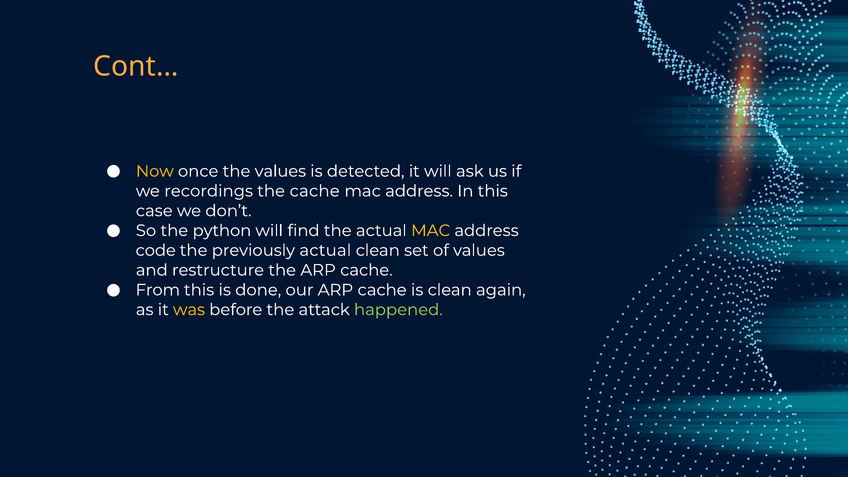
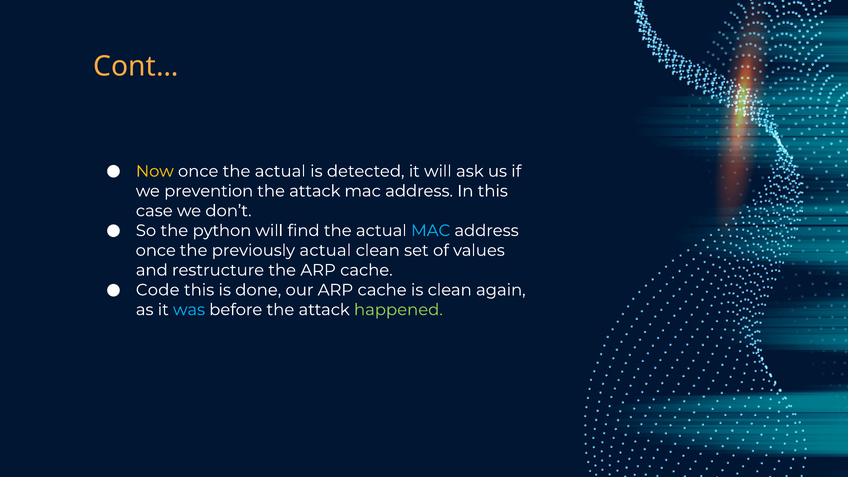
once the values: values -> actual (280, 171)
recordings: recordings -> prevention (209, 191)
cache: cache -> attack (315, 191)
MAC colour: yellow -> light blue (431, 231)
code: code -> once (156, 250)
From: From -> Code (158, 290)
was colour: yellow -> light blue (189, 310)
